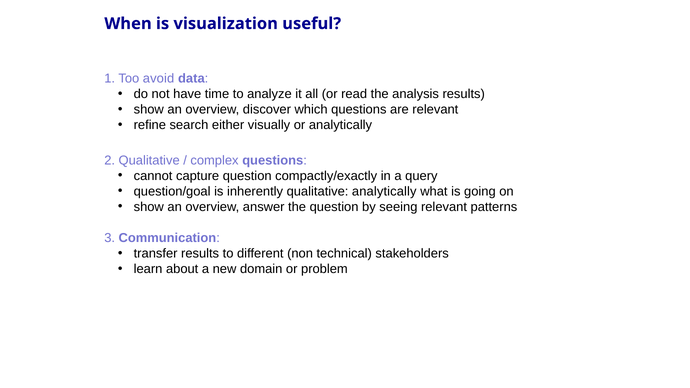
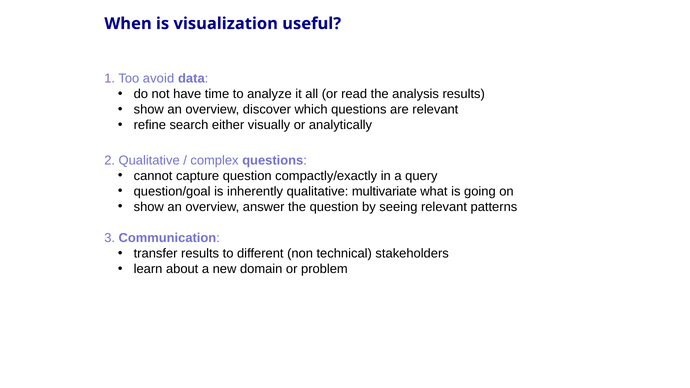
qualitative analytically: analytically -> multivariate (384, 191)
